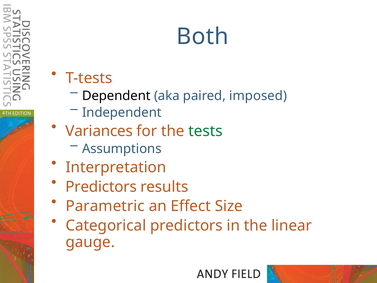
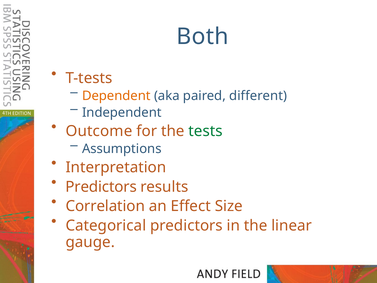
Dependent colour: black -> orange (116, 96)
imposed: imposed -> different (258, 96)
Variances: Variances -> Outcome (99, 131)
Parametric: Parametric -> Correlation (105, 206)
